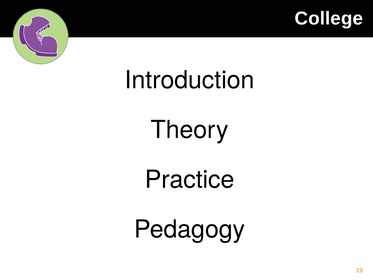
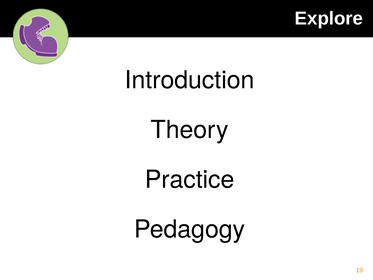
College: College -> Explore (329, 18)
